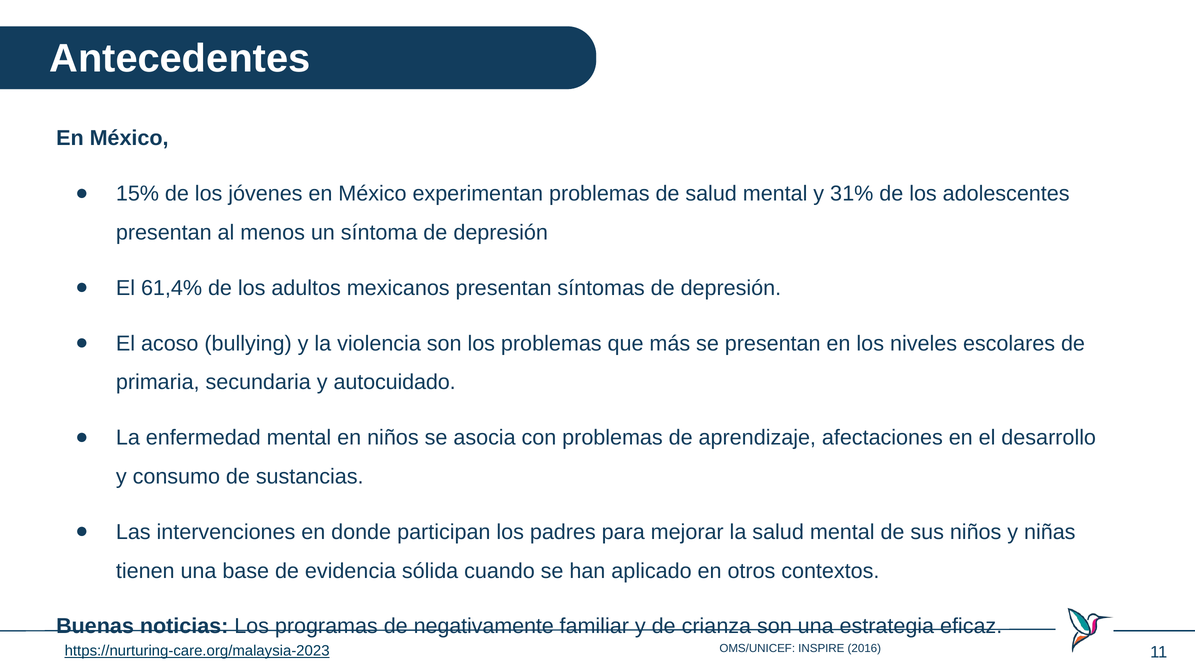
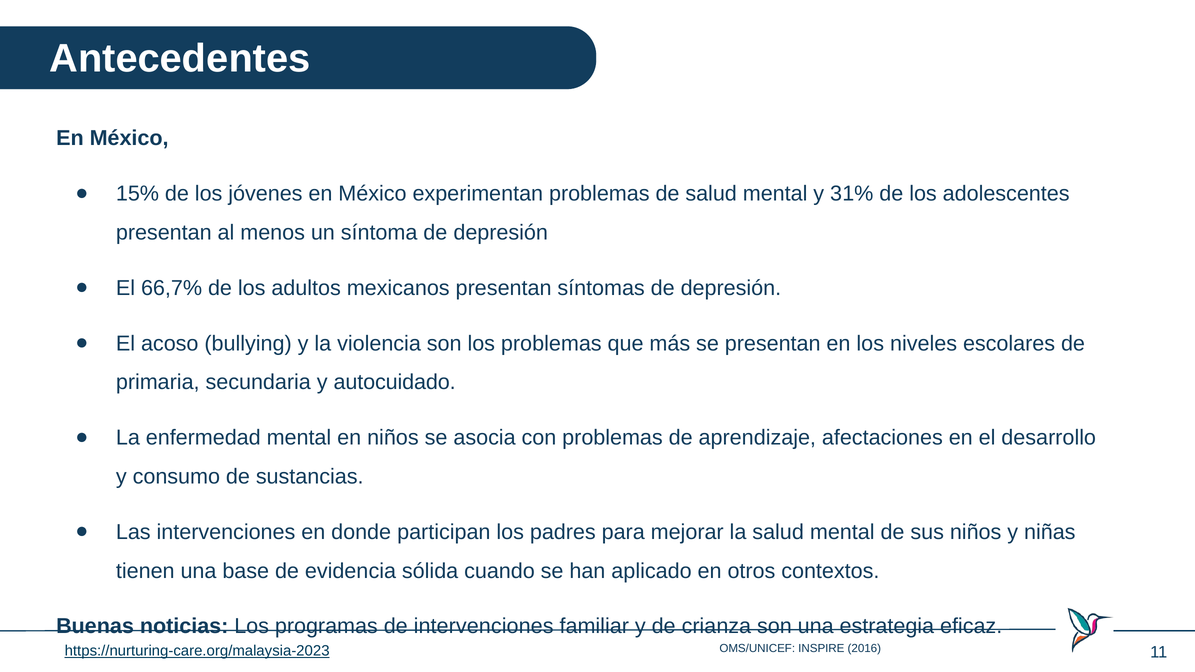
61,4%: 61,4% -> 66,7% (172, 288)
de negativamente: negativamente -> intervenciones (484, 627)
